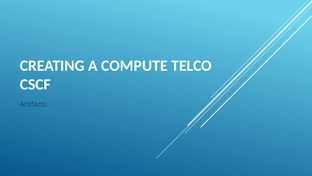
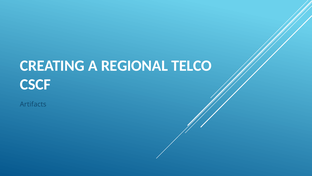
COMPUTE: COMPUTE -> REGIONAL (134, 65)
